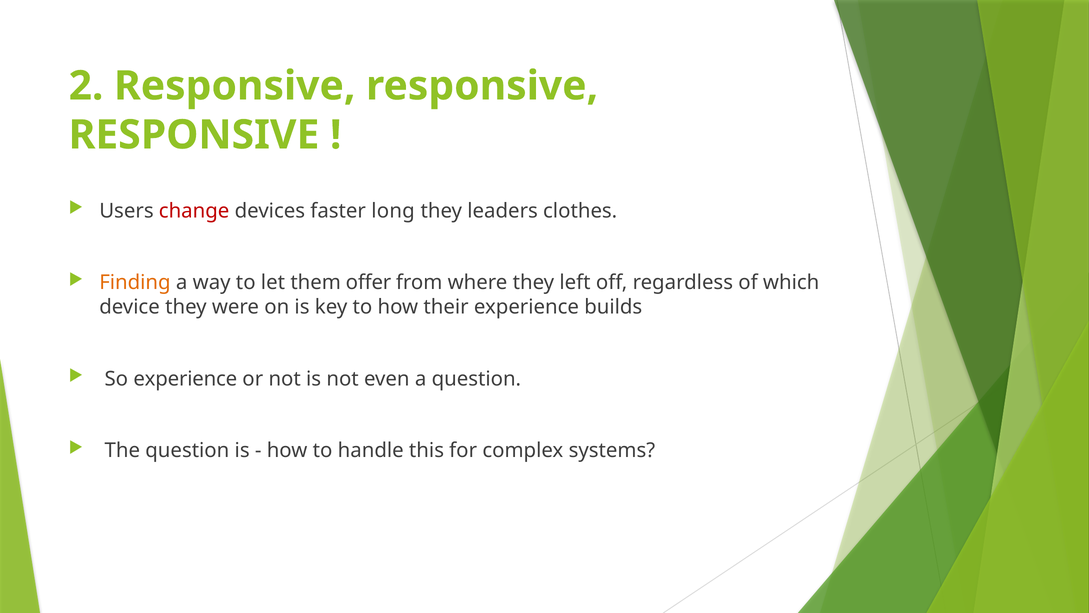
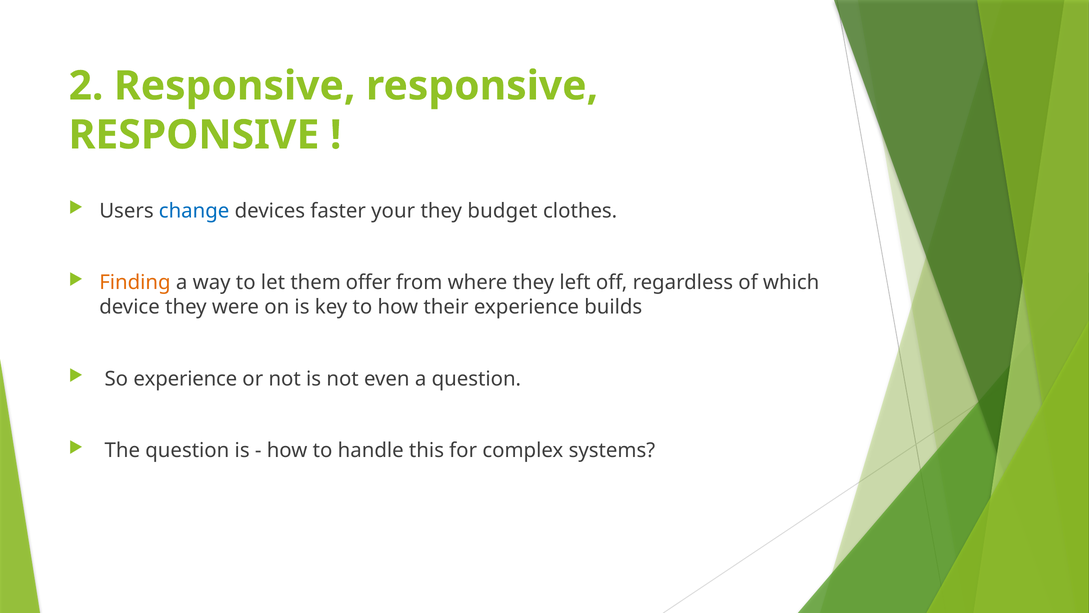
change colour: red -> blue (194, 211)
long: long -> your (393, 211)
leaders: leaders -> budget (502, 211)
